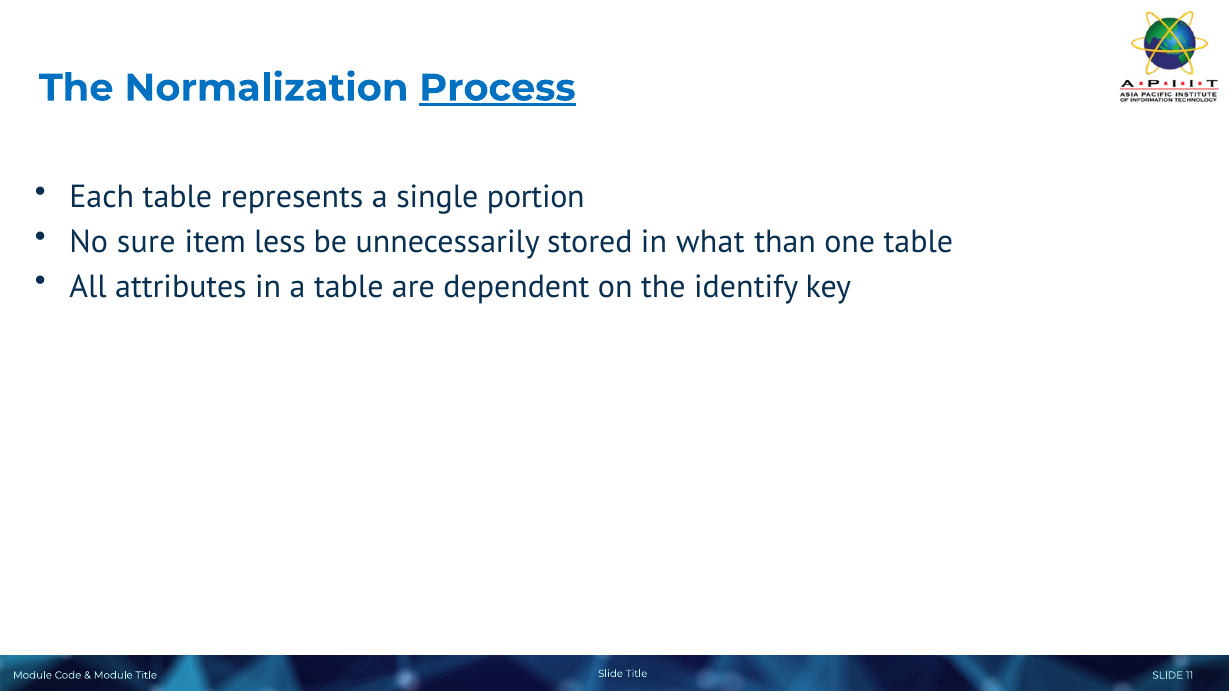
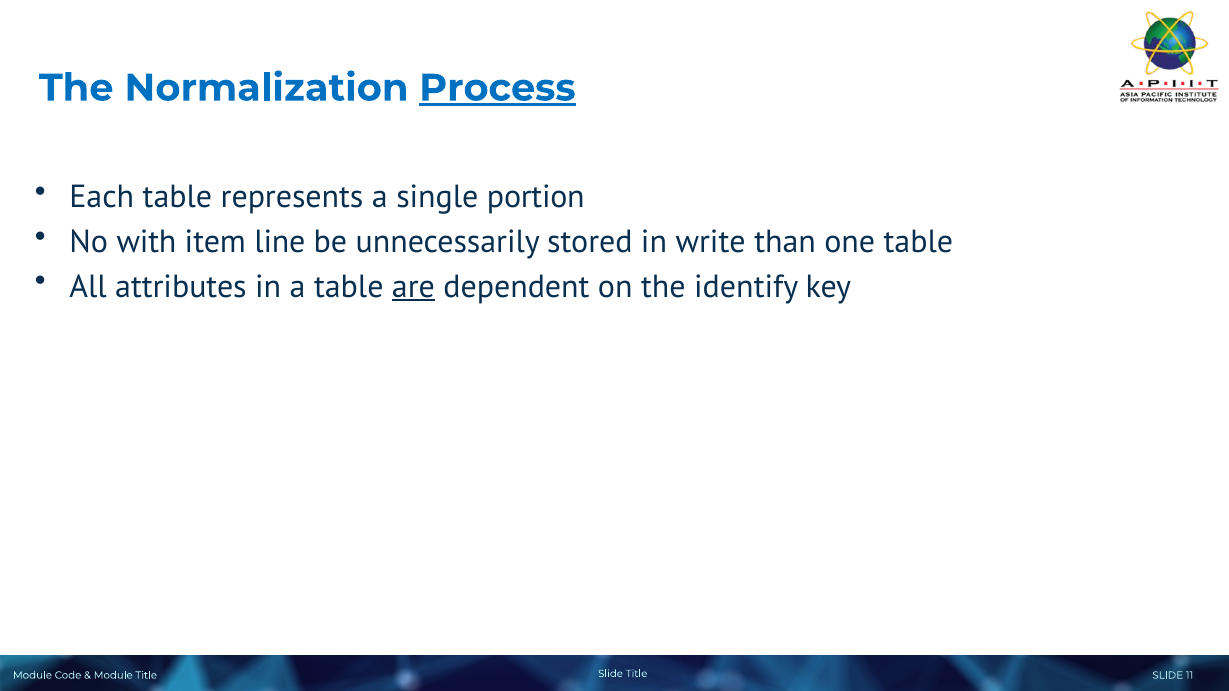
sure: sure -> with (146, 242)
less: less -> line (280, 242)
what: what -> write (711, 242)
are underline: none -> present (413, 287)
